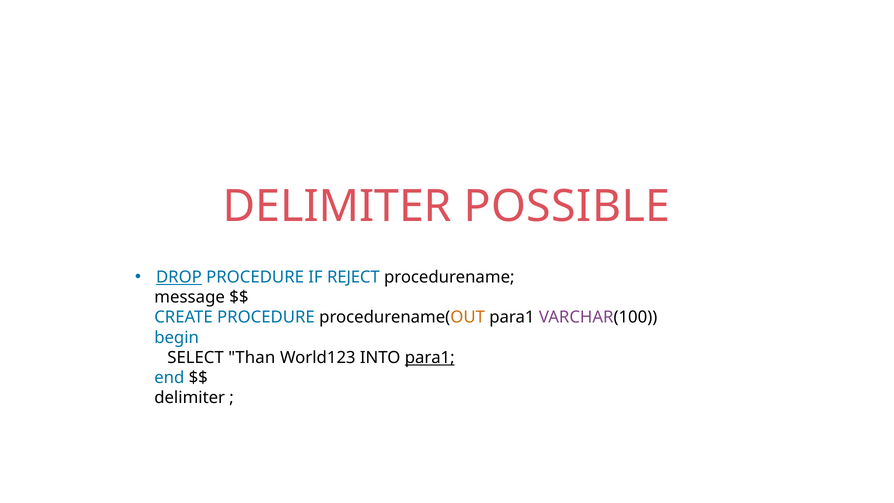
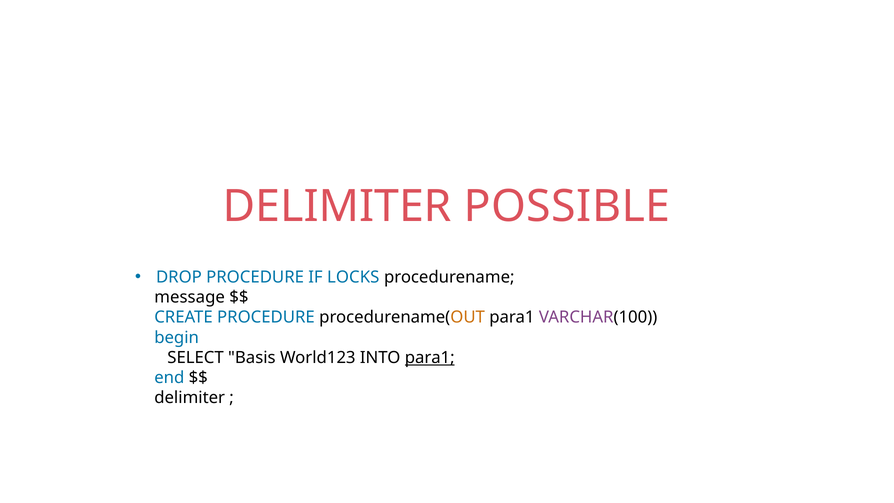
DROP underline: present -> none (179, 277)
REJECT: REJECT -> LOCKS (353, 277)
Than: Than -> Basis (252, 358)
